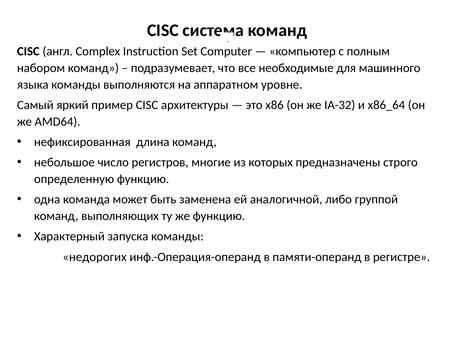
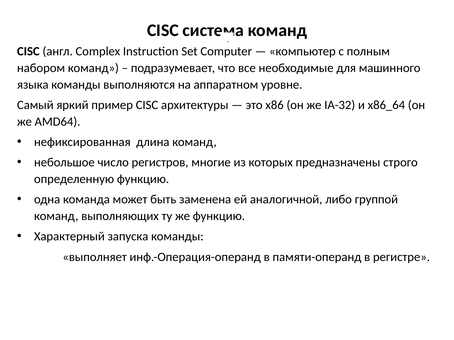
недорогих: недорогих -> выполняет (95, 257)
